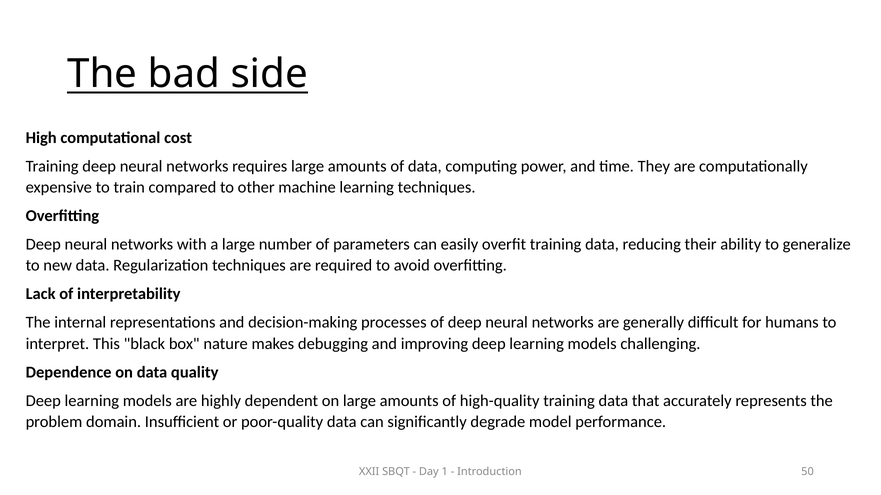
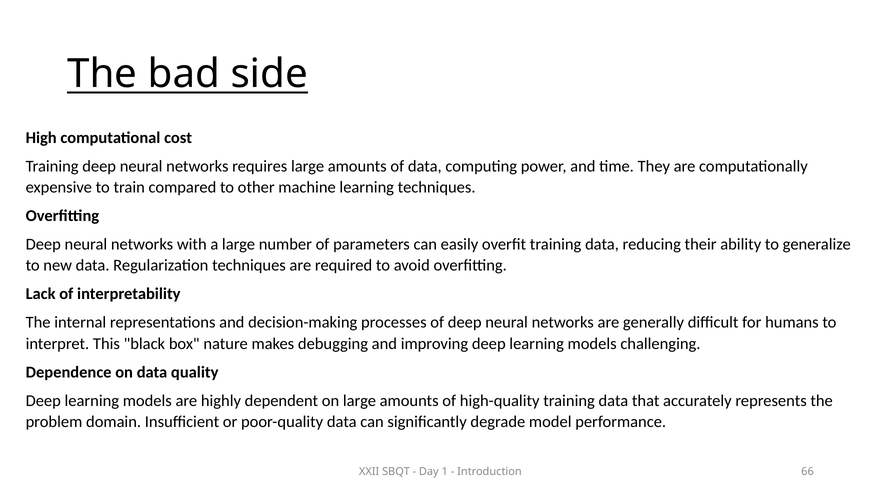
50: 50 -> 66 (808, 472)
